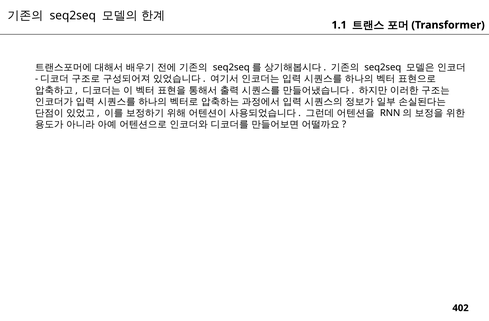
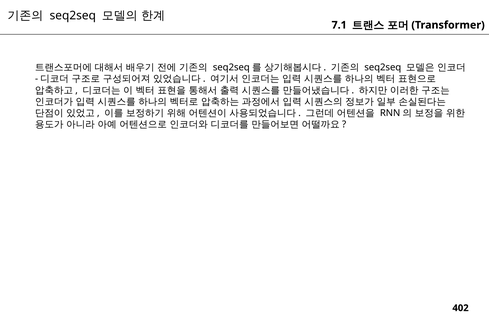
1.1: 1.1 -> 7.1 (339, 25)
